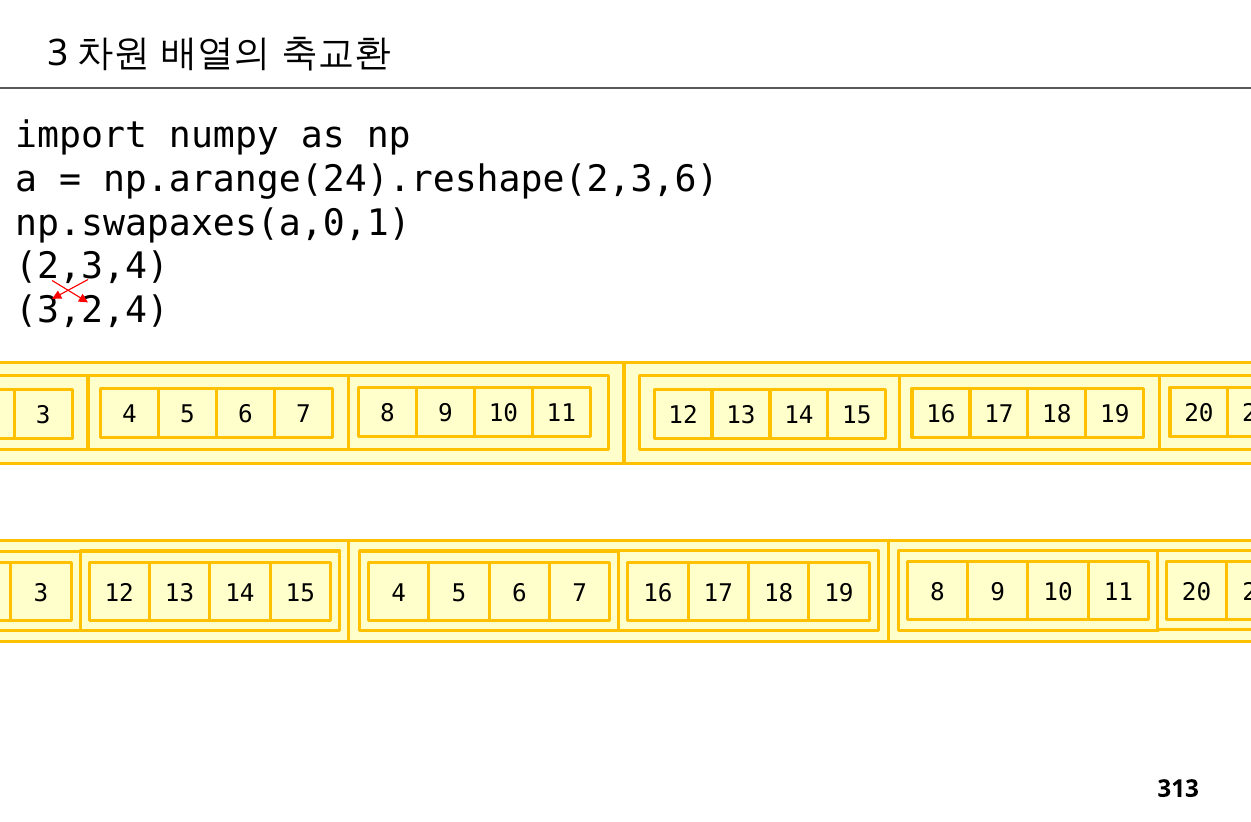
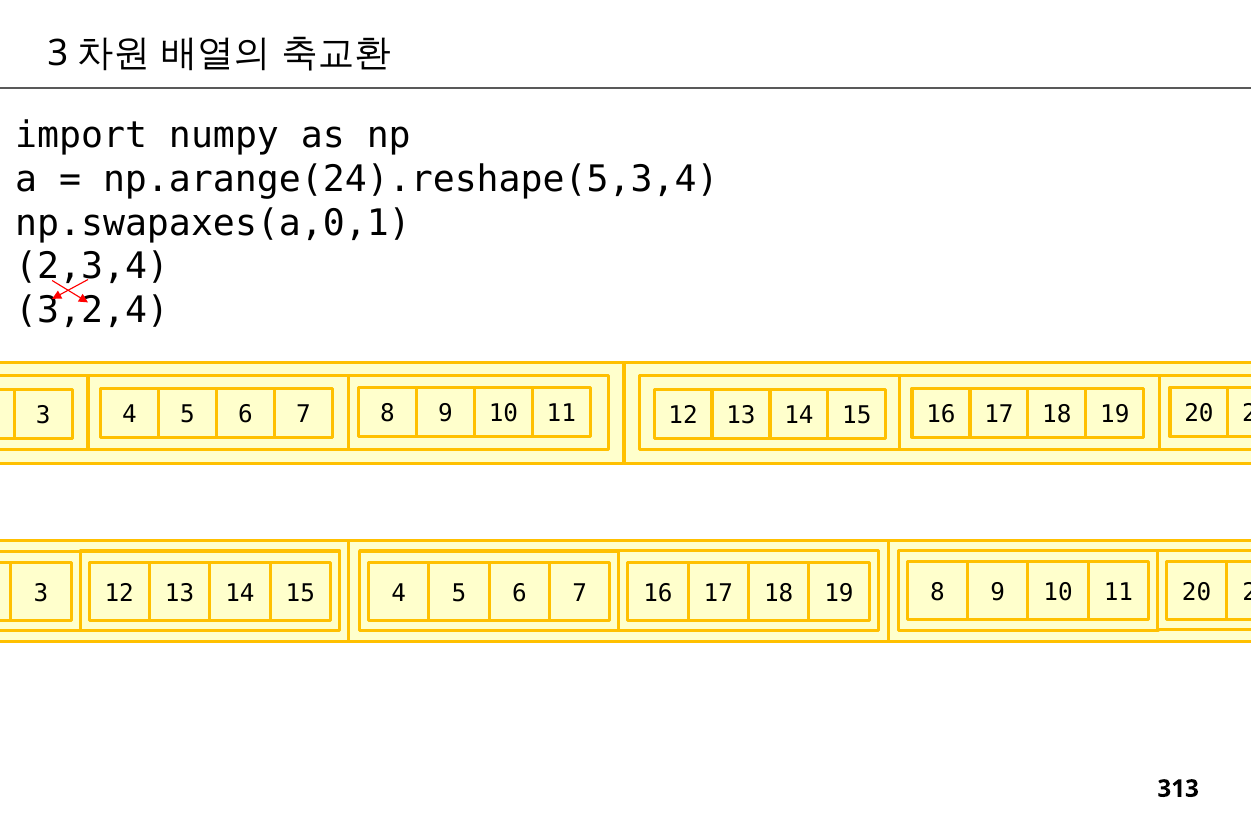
np.arange(24).reshape(2,3,6: np.arange(24).reshape(2,3,6 -> np.arange(24).reshape(5,3,4 (411, 179)
